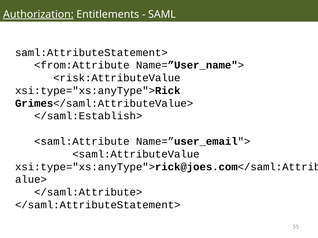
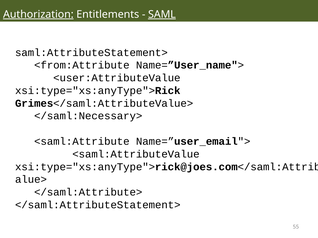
SAML underline: none -> present (162, 14)
<risk:AttributeValue: <risk:AttributeValue -> <user:AttributeValue (117, 78)
</saml:Establish>: </saml:Establish> -> </saml:Necessary> (88, 116)
